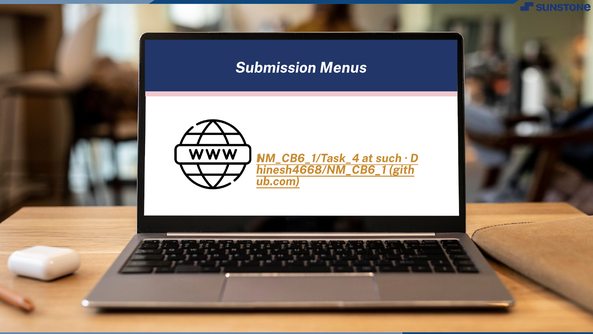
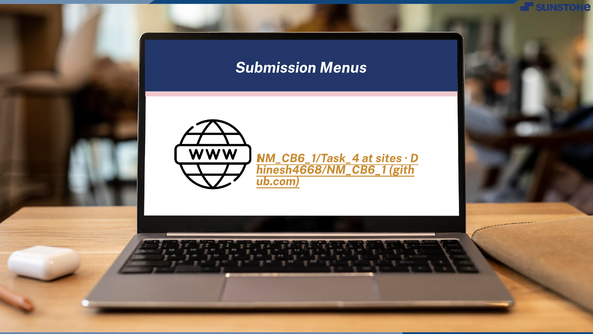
such: such -> sites (389, 158)
